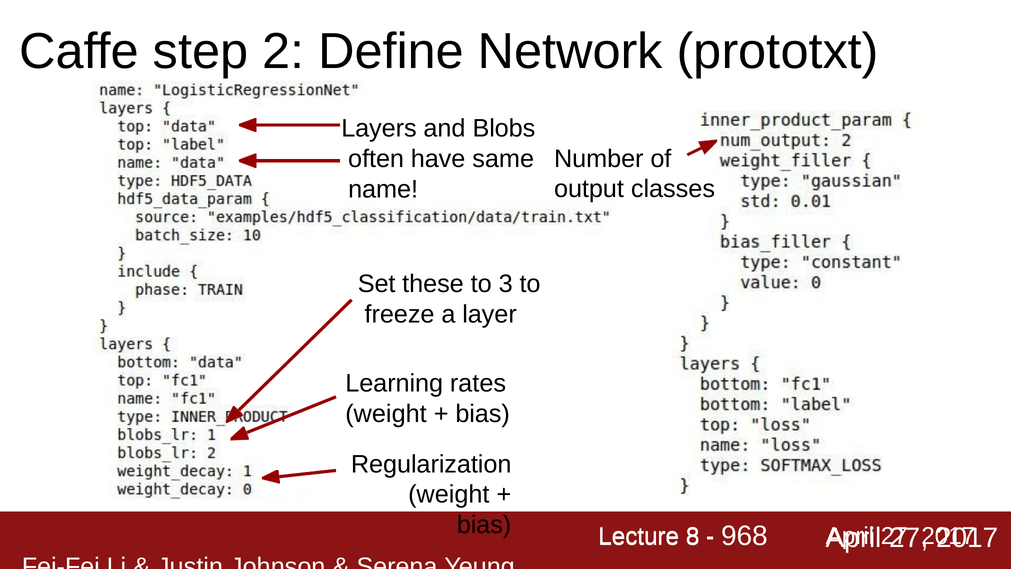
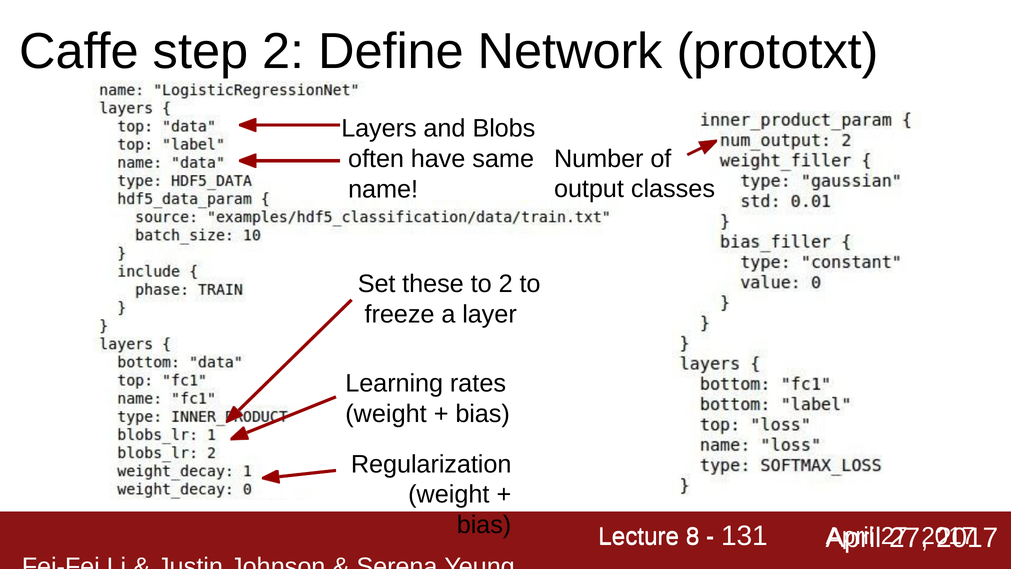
to 3: 3 -> 2 (506, 284)
968: 968 -> 131 (745, 536)
